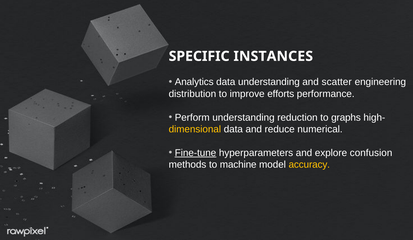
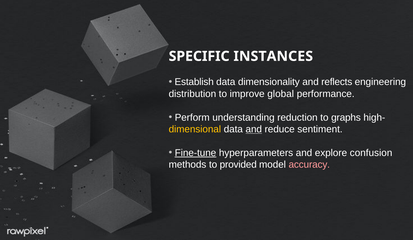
Analytics: Analytics -> Establish (194, 82)
data understanding: understanding -> dimensionality (269, 82)
scatter: scatter -> reflects (337, 82)
efforts: efforts -> global (281, 94)
and underline: none -> present (254, 129)
numerical: numerical -> sentiment (320, 129)
machine: machine -> provided (238, 165)
accuracy colour: yellow -> pink (309, 165)
